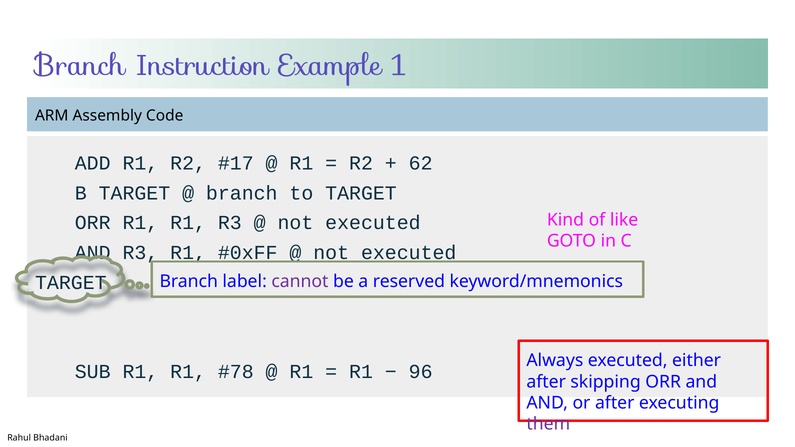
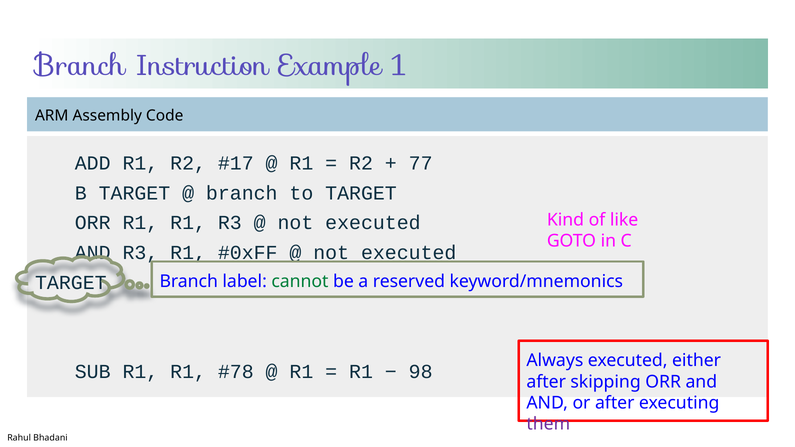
62: 62 -> 77 (421, 163)
cannot colour: purple -> green (300, 281)
96: 96 -> 98 (421, 372)
